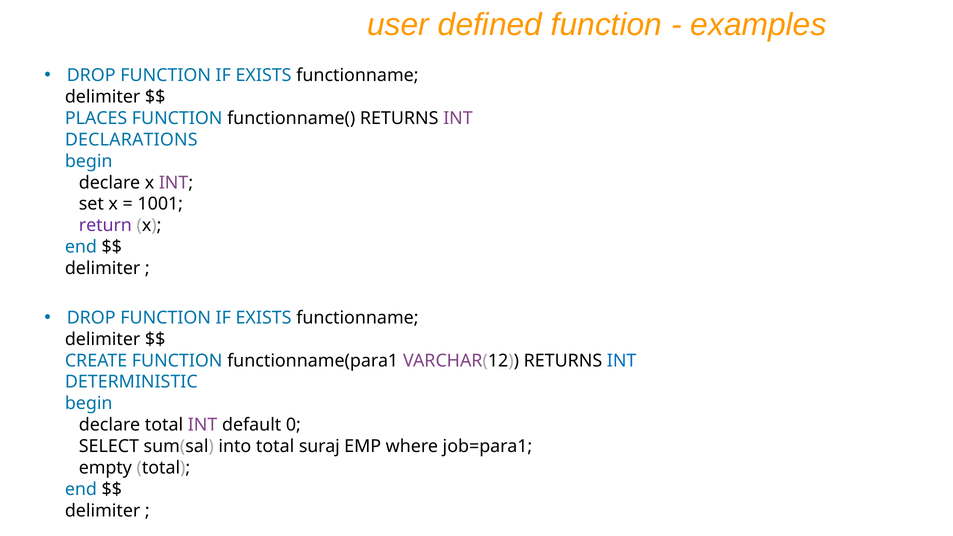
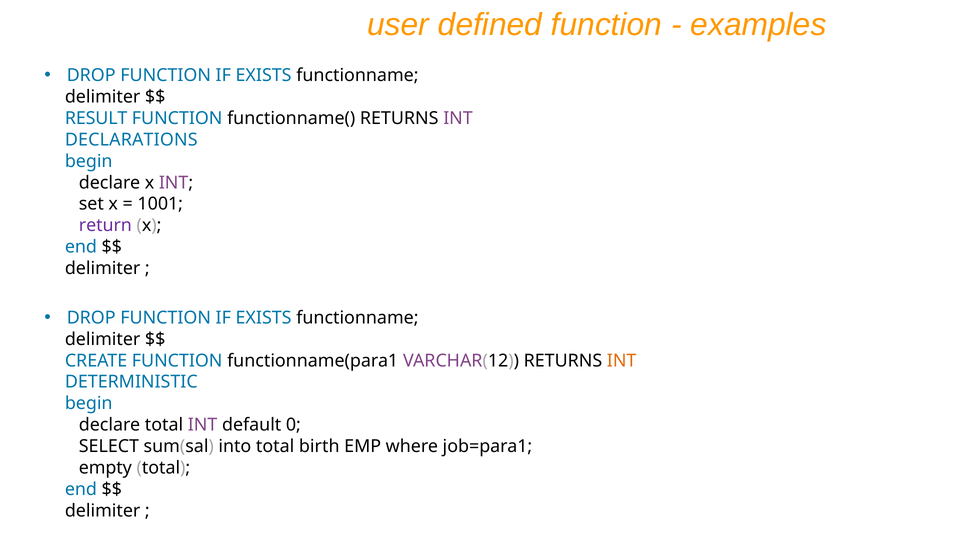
PLACES: PLACES -> RESULT (96, 118)
INT colour: blue -> orange (622, 361)
suraj: suraj -> birth (319, 446)
